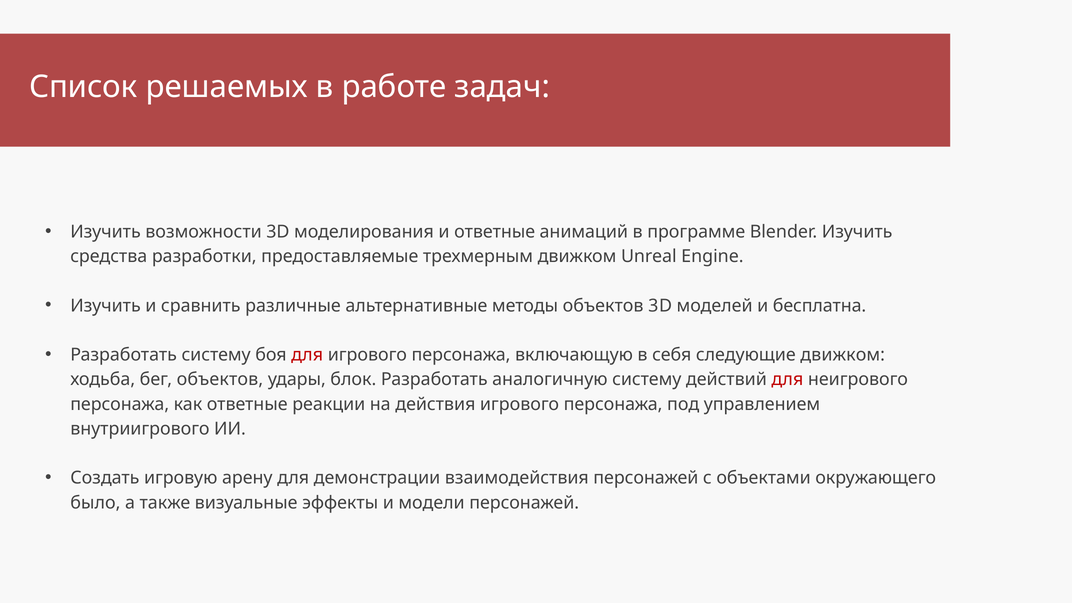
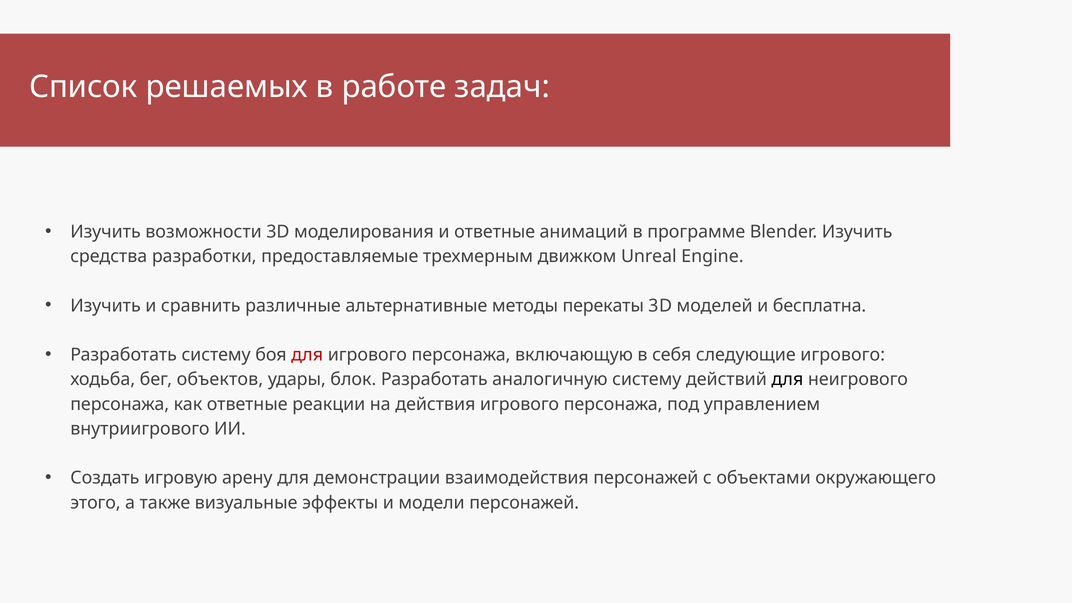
методы объектов: объектов -> перекаты (603, 306)
следующие движком: движком -> игрового (843, 355)
для colour: red -> black (787, 380)
было: было -> этого (95, 503)
